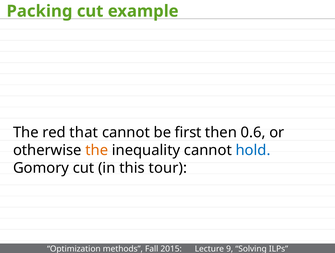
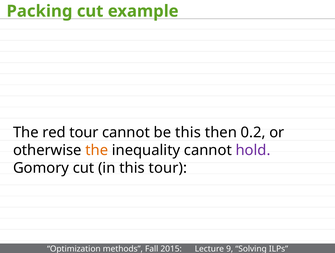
red that: that -> tour (84, 132)
be first: first -> this (188, 132)
0.6: 0.6 -> 0.2 (253, 132)
hold colour: blue -> purple (253, 150)
